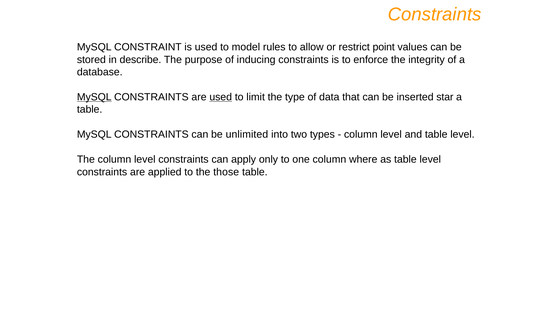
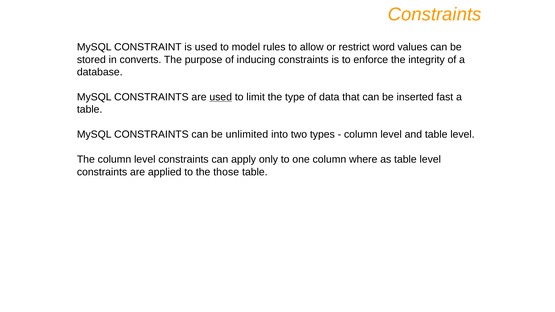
point: point -> word (384, 47)
describe: describe -> converts (140, 60)
MySQL underline: present -> none (94, 97)
star: star -> fast (445, 97)
